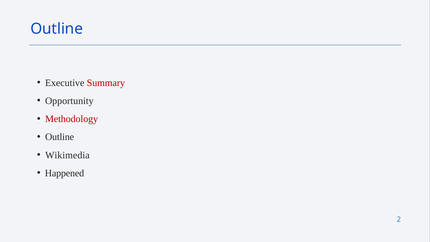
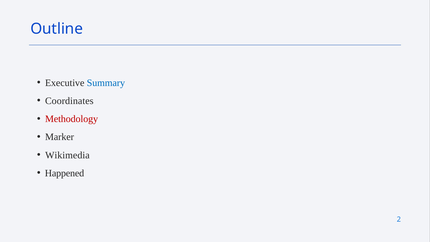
Summary colour: red -> blue (106, 83)
Opportunity: Opportunity -> Coordinates (69, 101)
Outline: Outline -> Marker (60, 137)
